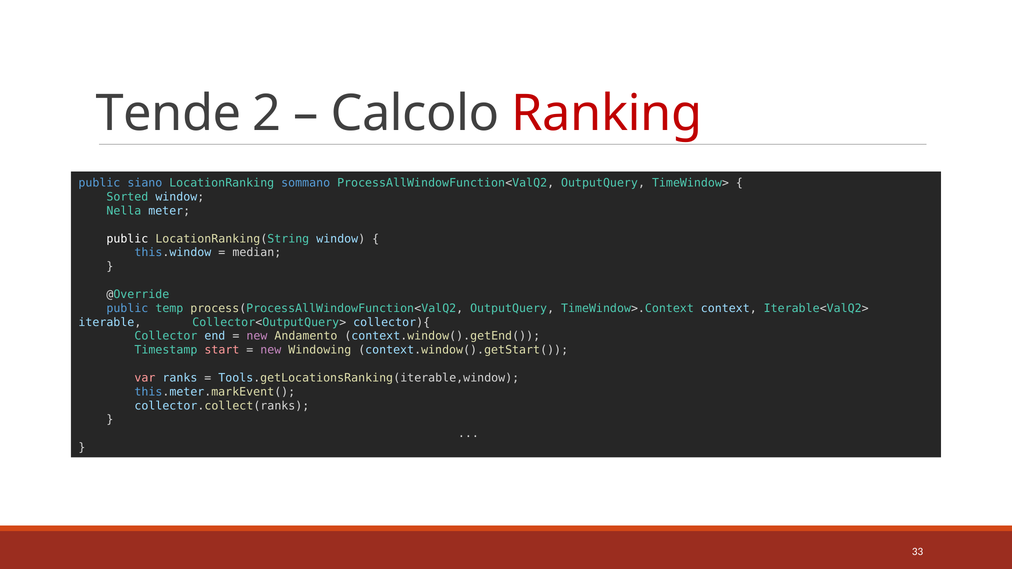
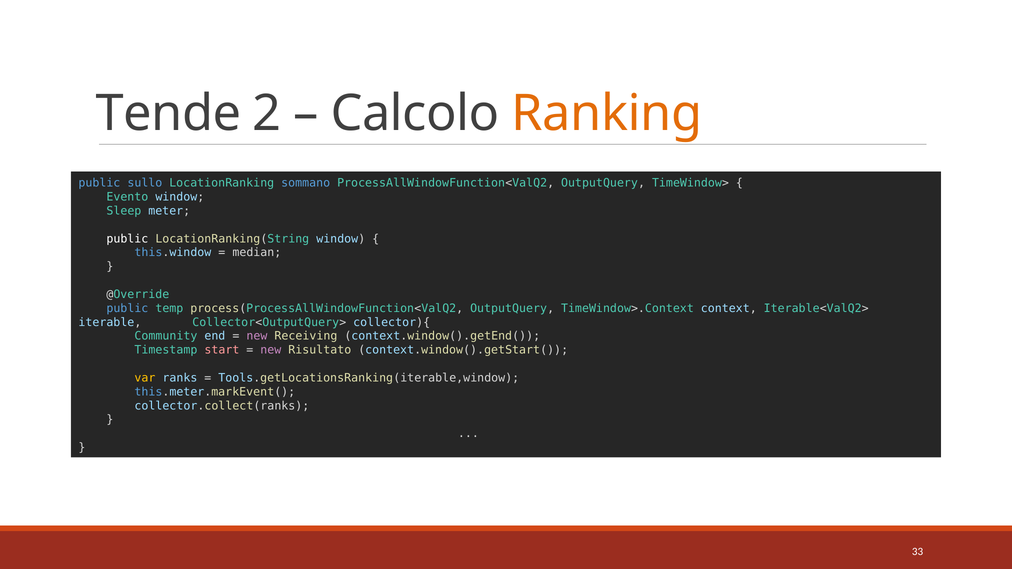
Ranking colour: red -> orange (607, 113)
siano: siano -> sullo (145, 183)
Sorted: Sorted -> Evento (127, 197)
Nella: Nella -> Sleep (124, 211)
Collector: Collector -> Community (166, 336)
Andamento: Andamento -> Receiving (306, 336)
Windowing: Windowing -> Risultato (320, 350)
var colour: pink -> yellow (145, 378)
